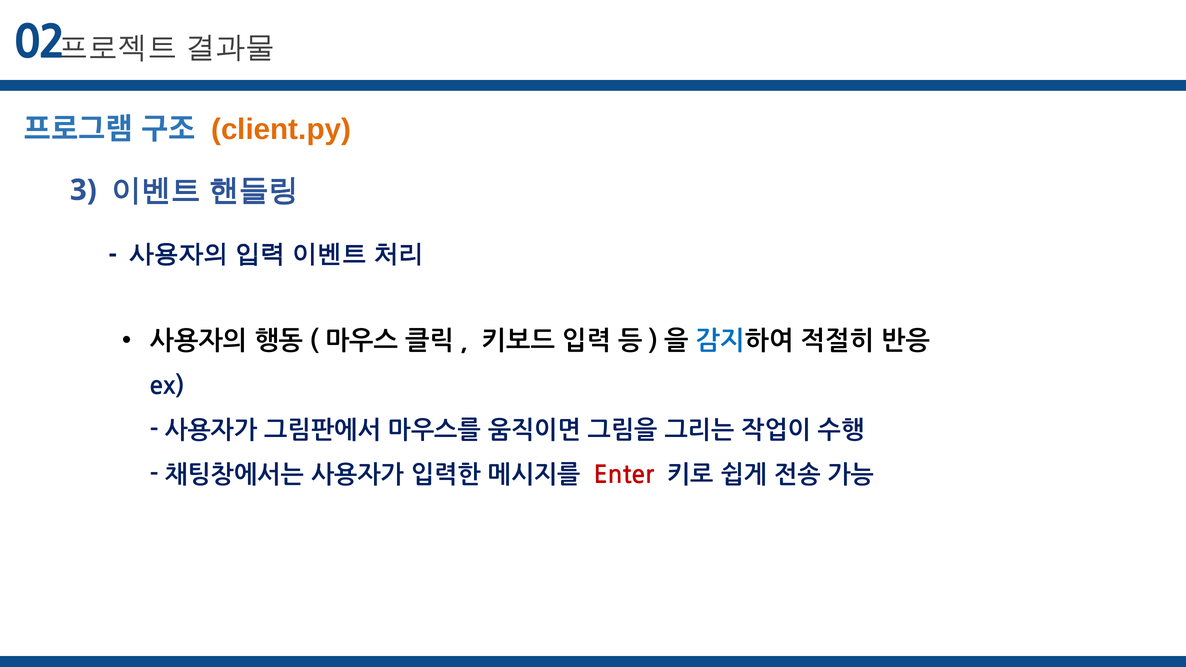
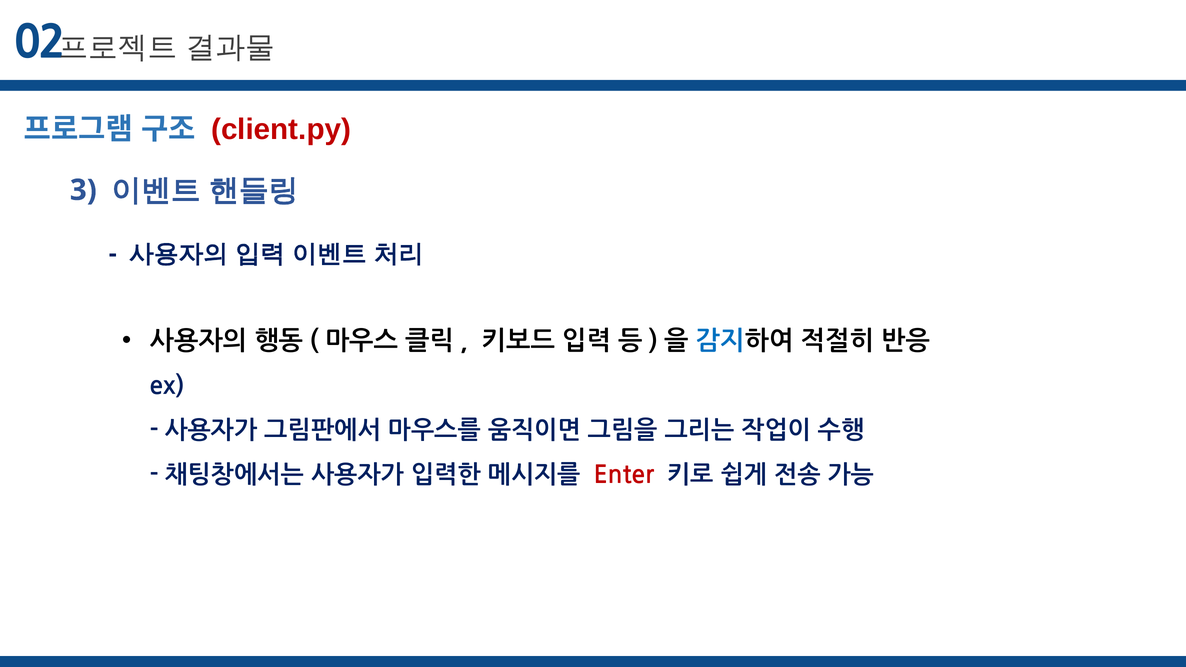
client.py colour: orange -> red (281, 130)
